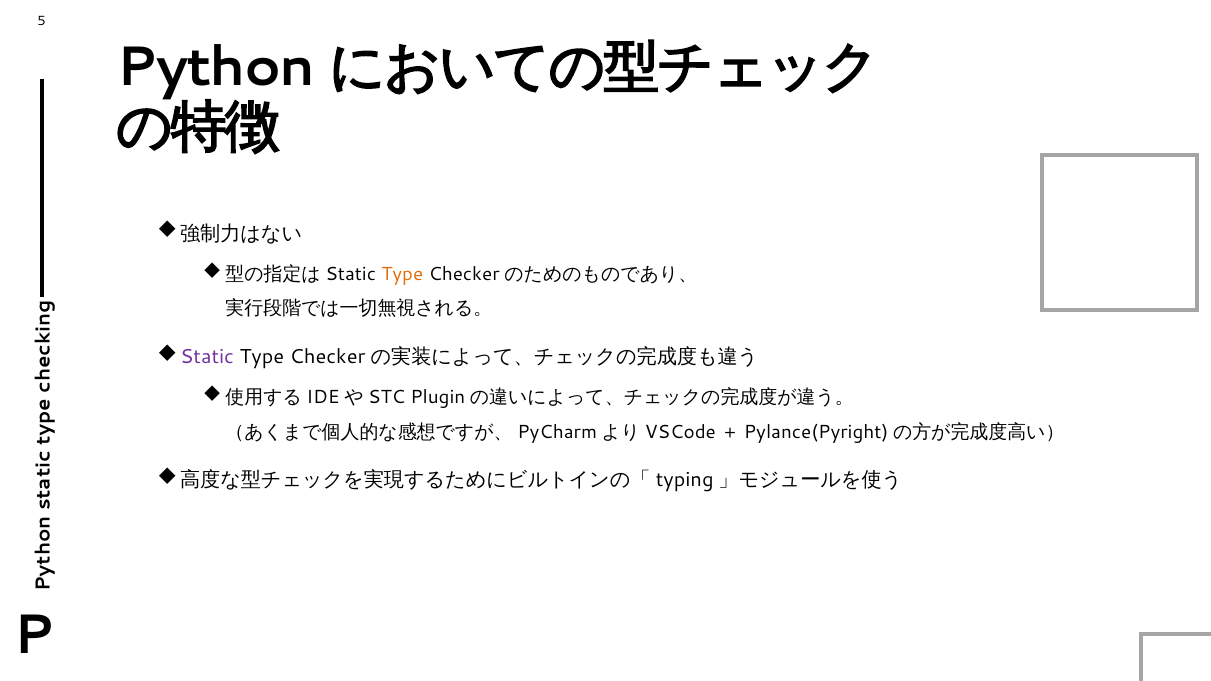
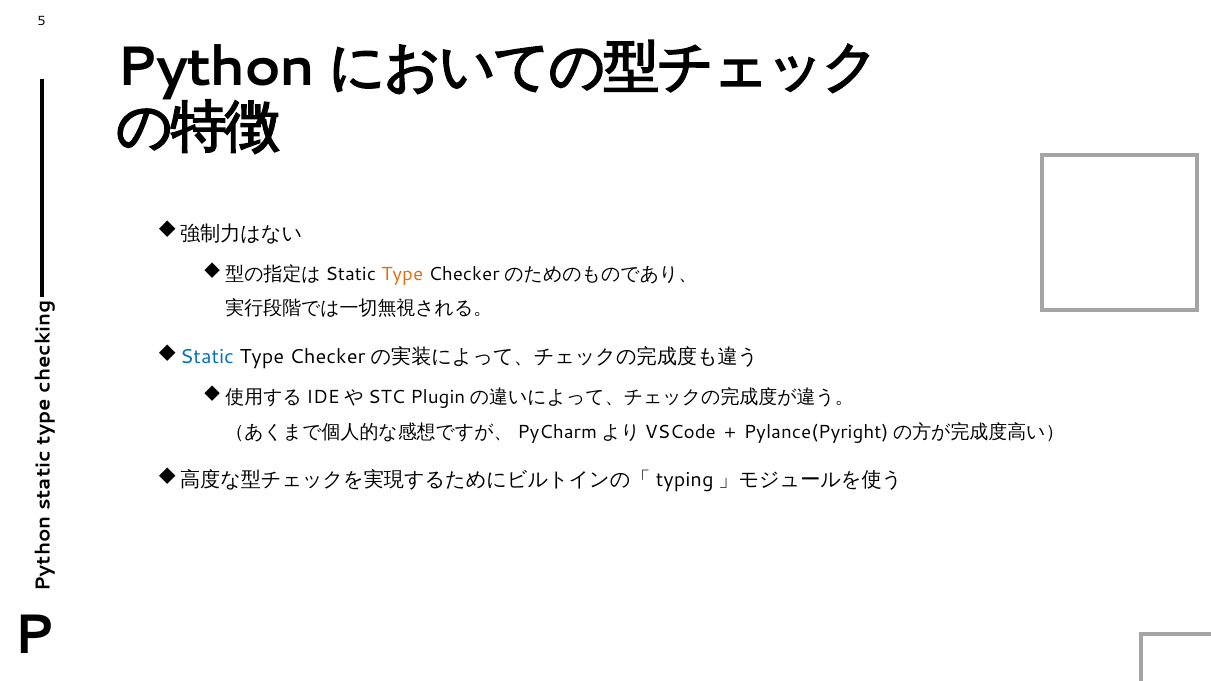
Static colour: purple -> blue (207, 357)
